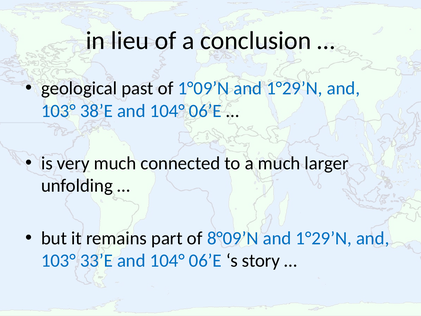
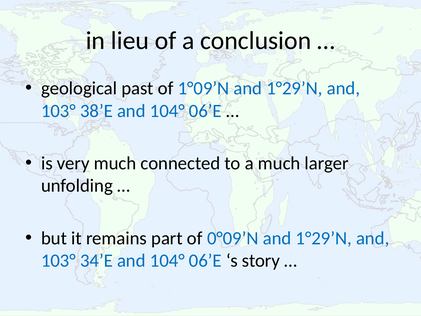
8°09’N: 8°09’N -> 0°09’N (233, 238)
33’E: 33’E -> 34’E (96, 261)
